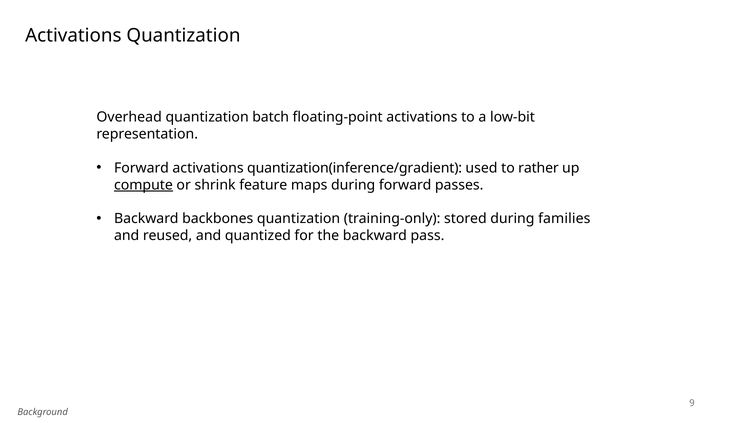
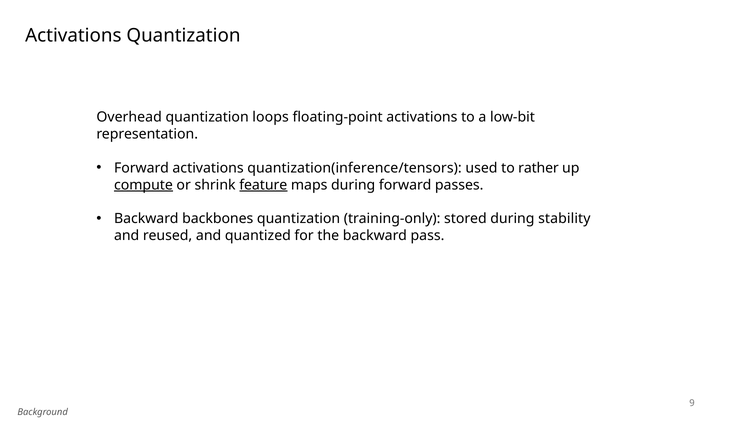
batch: batch -> loops (271, 117)
quantization(inference/gradient: quantization(inference/gradient -> quantization(inference/tensors (355, 168)
feature underline: none -> present (263, 185)
families: families -> stability (564, 219)
